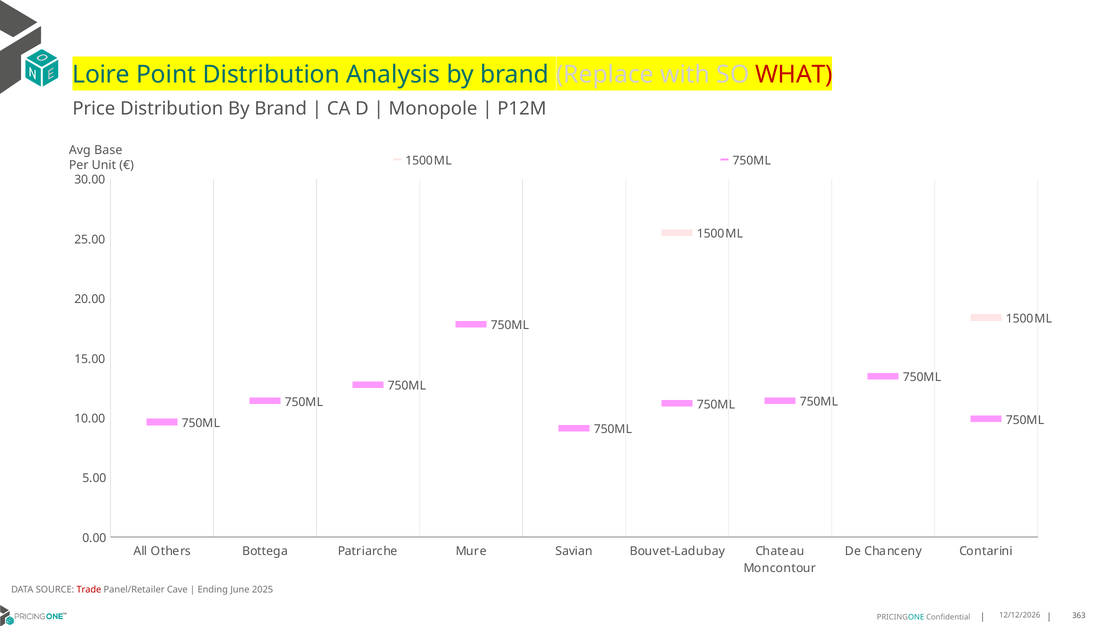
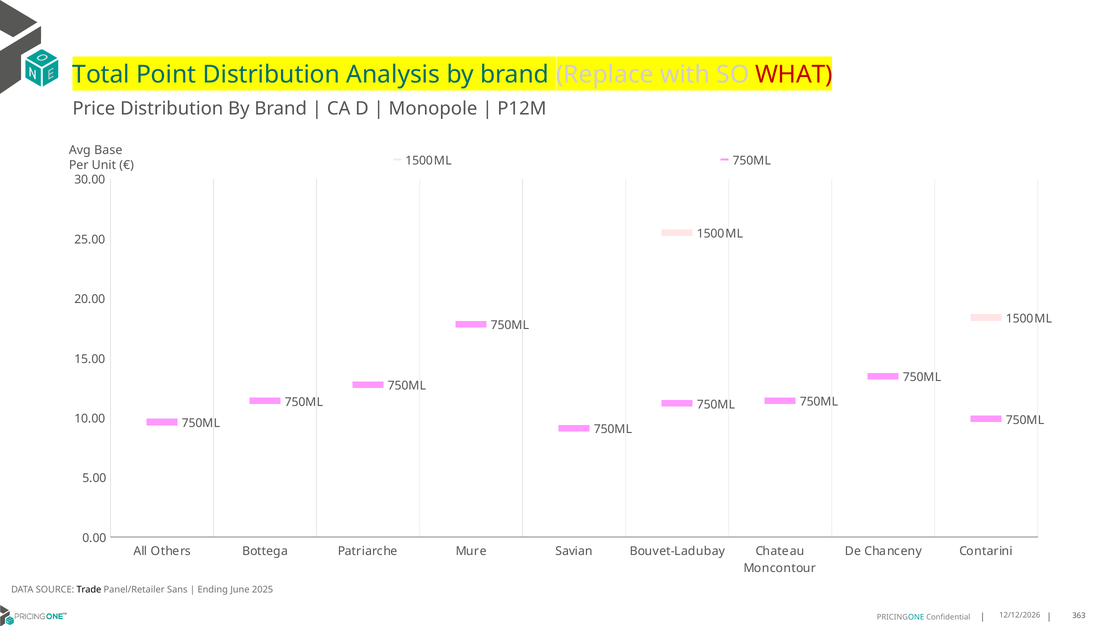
Loire: Loire -> Total (101, 75)
Trade colour: red -> black (89, 590)
Cave: Cave -> Sans (177, 590)
